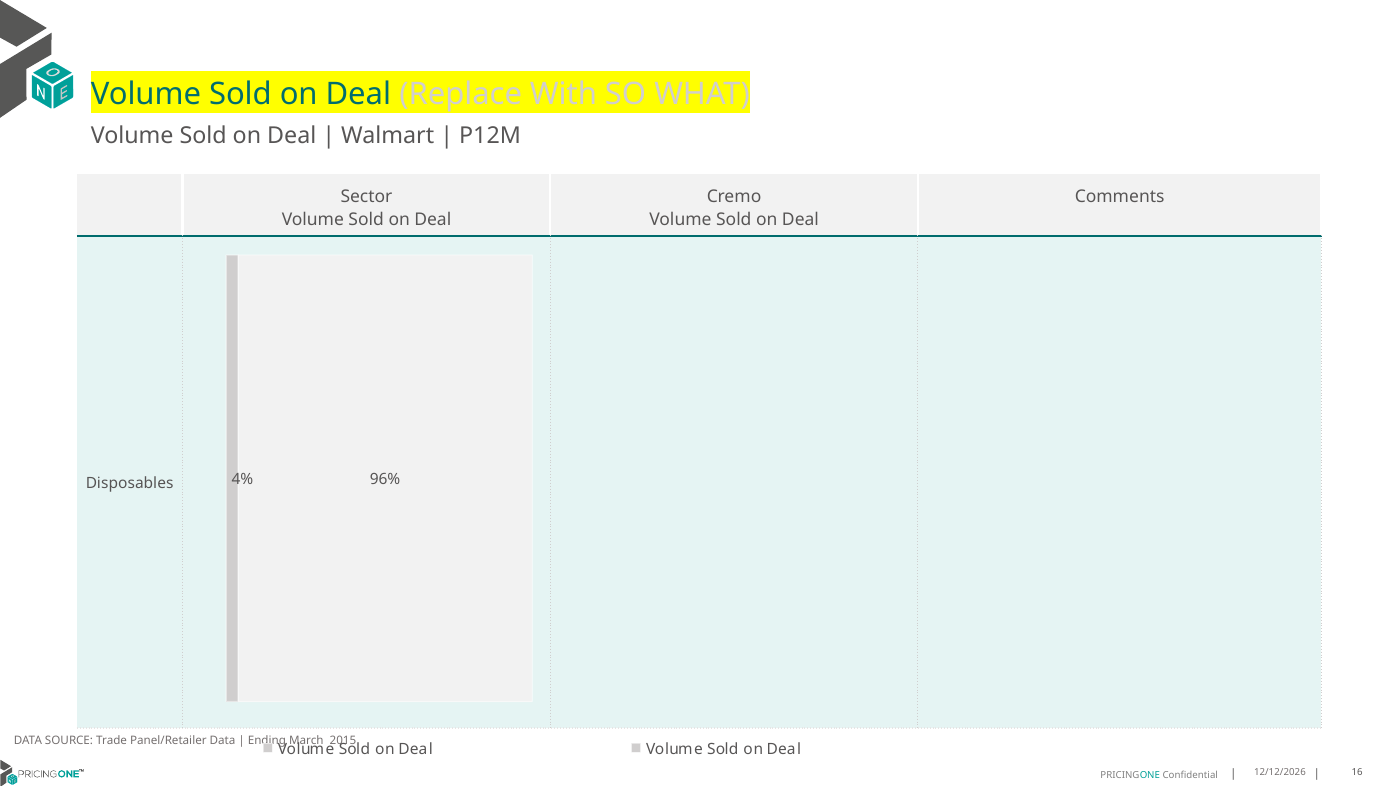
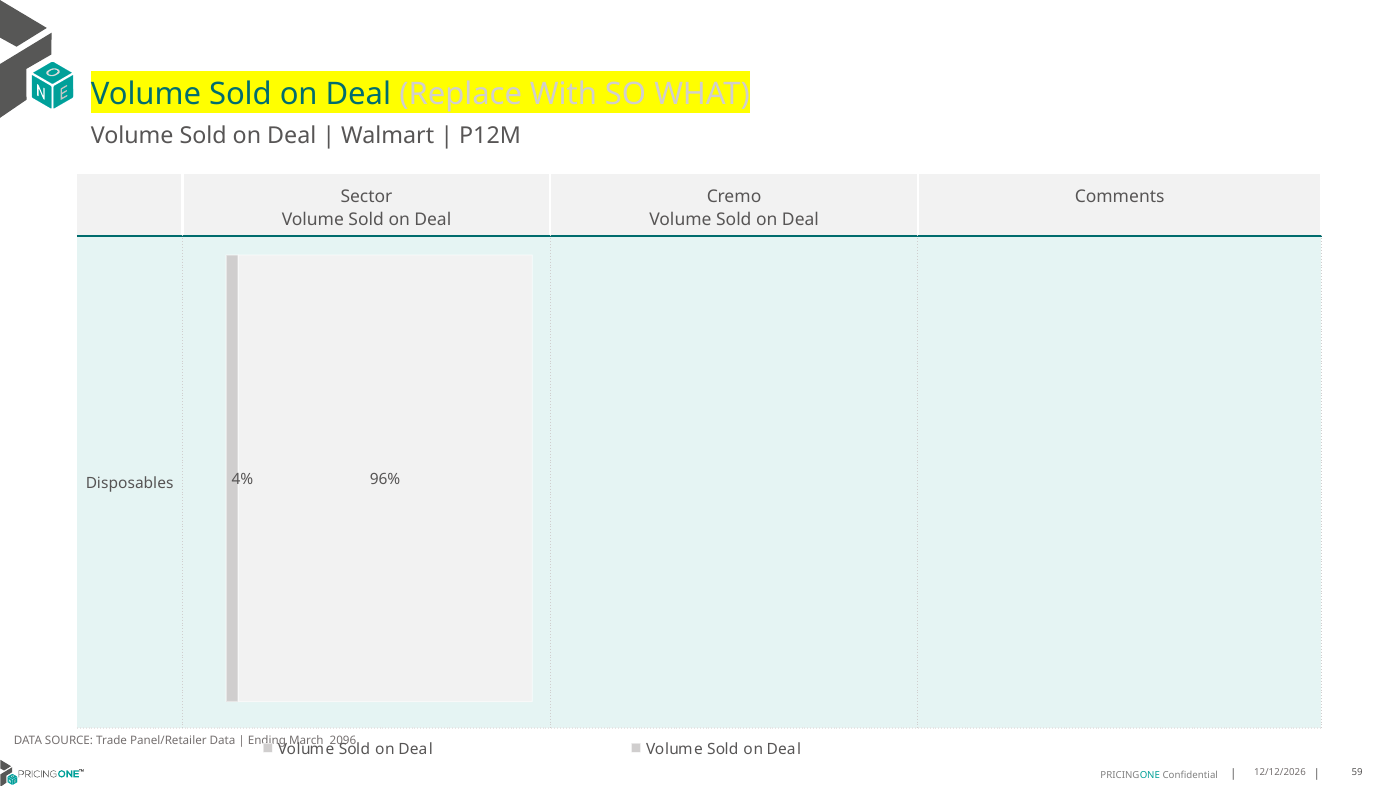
2015: 2015 -> 2096 (343, 740)
16: 16 -> 59 (1357, 773)
